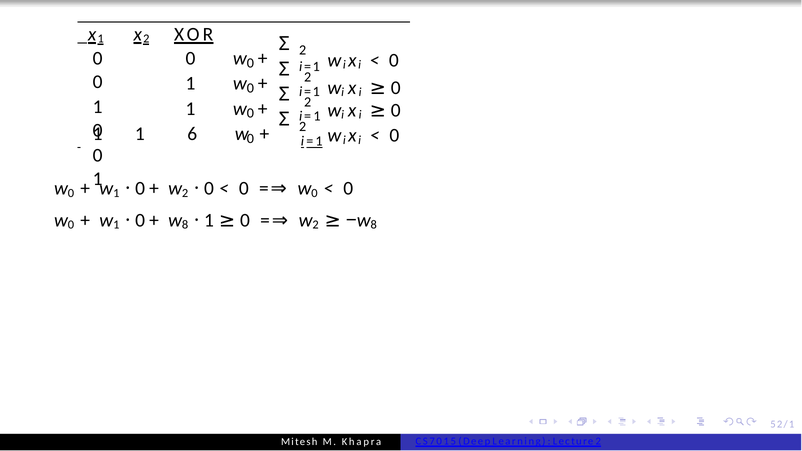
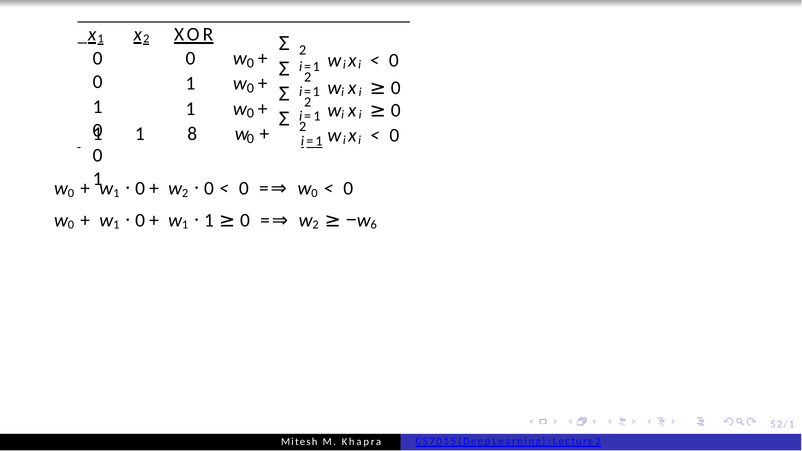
6: 6 -> 8 (192, 134)
8: 8 -> 1 (185, 225)
8: 8 -> 6 (374, 225)
